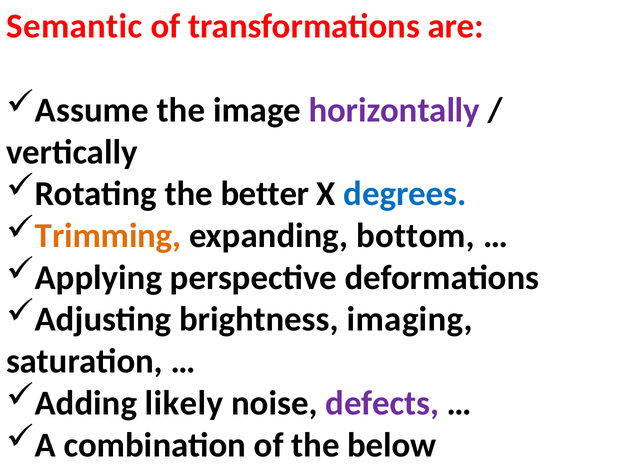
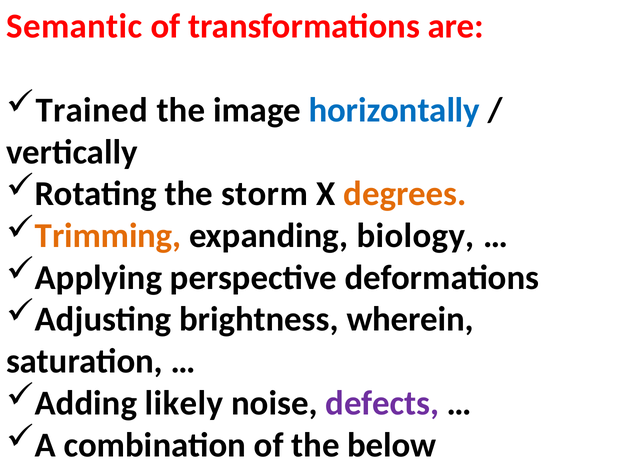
Assume: Assume -> Trained (92, 110)
horizontally colour: purple -> blue (394, 110)
better: better -> storm (265, 194)
degrees colour: blue -> orange (405, 194)
bottom: bottom -> biology (416, 236)
imaging: imaging -> wherein (410, 319)
